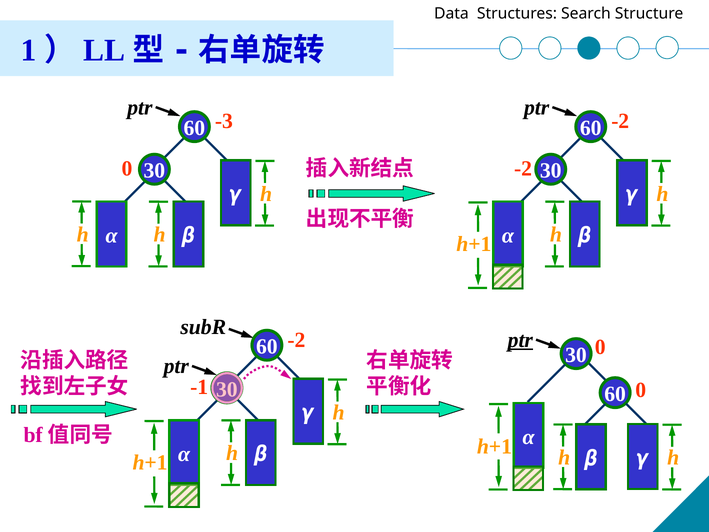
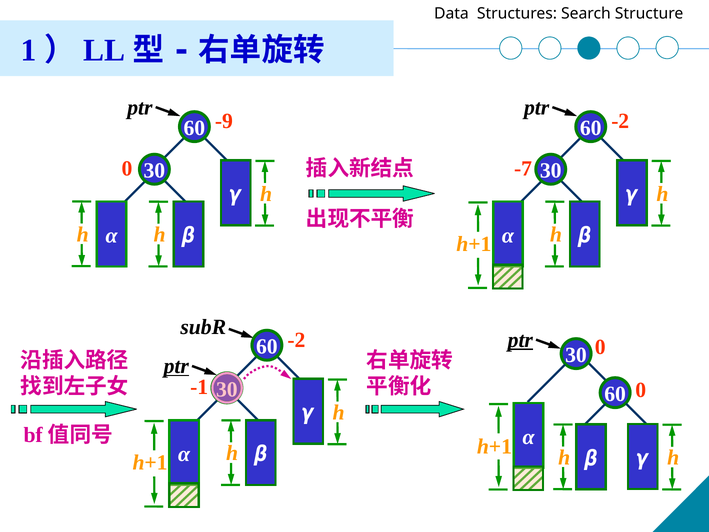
-3: -3 -> -9 (224, 121)
-2: -2 -> -7 (523, 169)
ptr underline: none -> present (176, 366)
